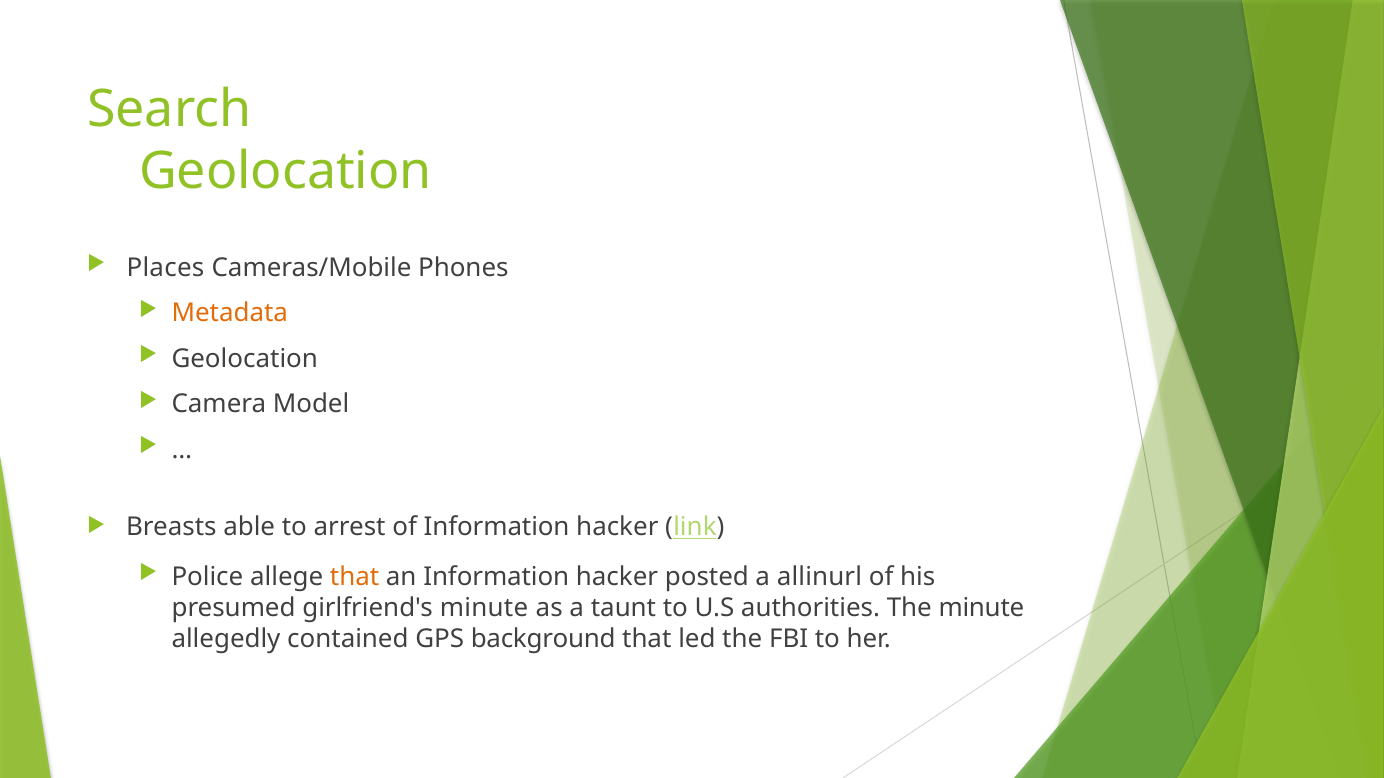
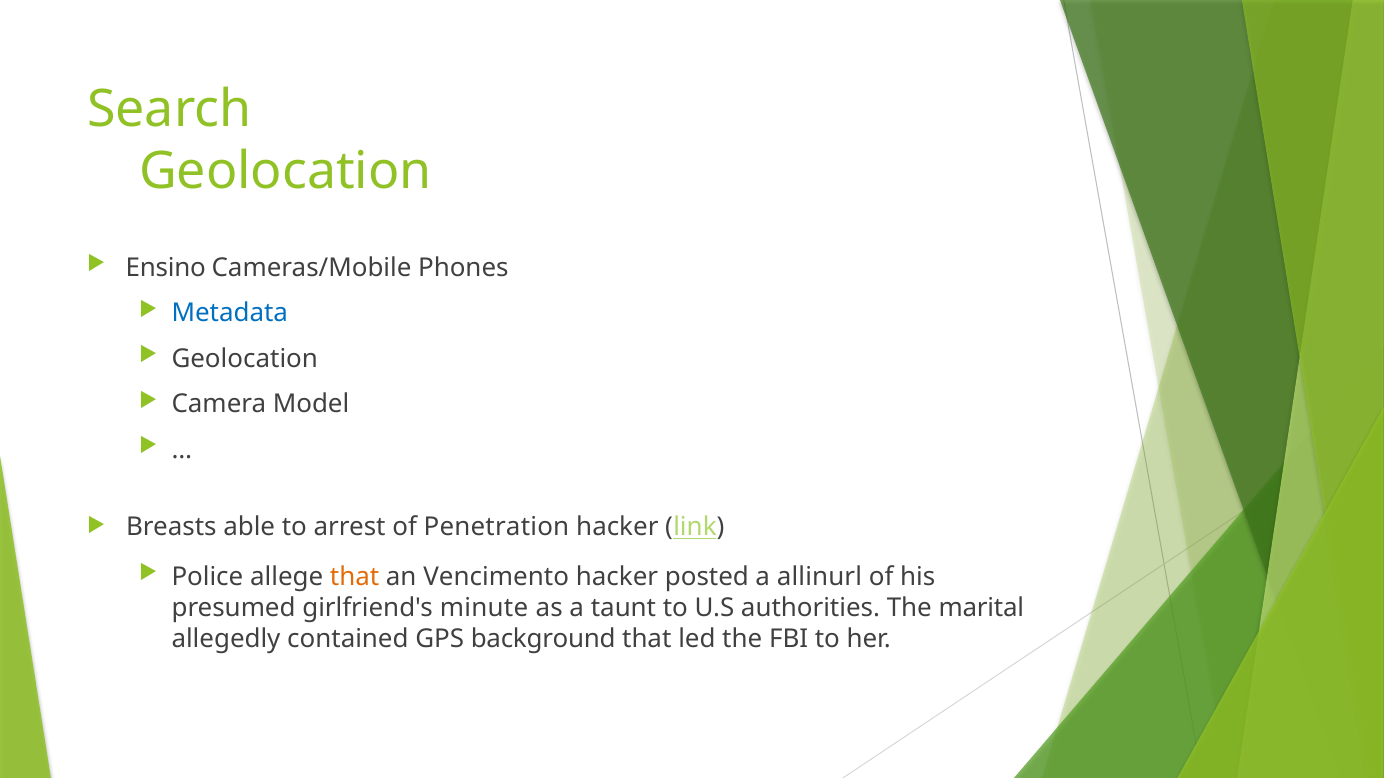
Places: Places -> Ensino (166, 268)
Metadata colour: orange -> blue (230, 313)
of Information: Information -> Penetration (496, 527)
an Information: Information -> Vencimento (496, 577)
The minute: minute -> marital (981, 608)
